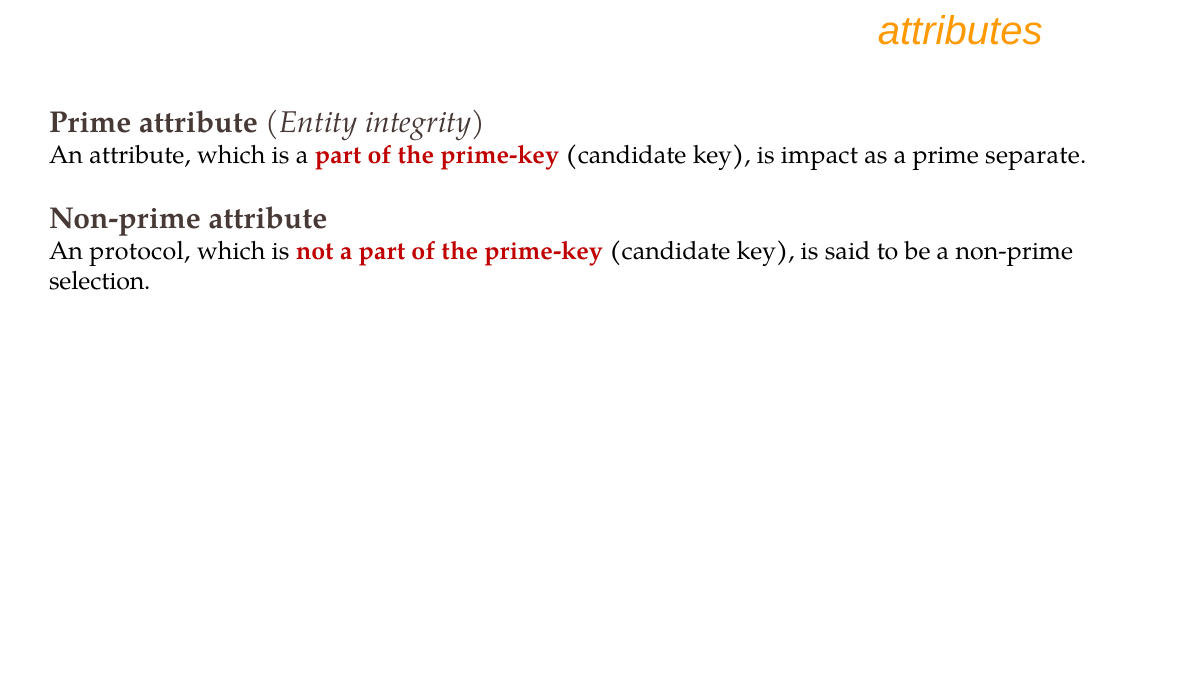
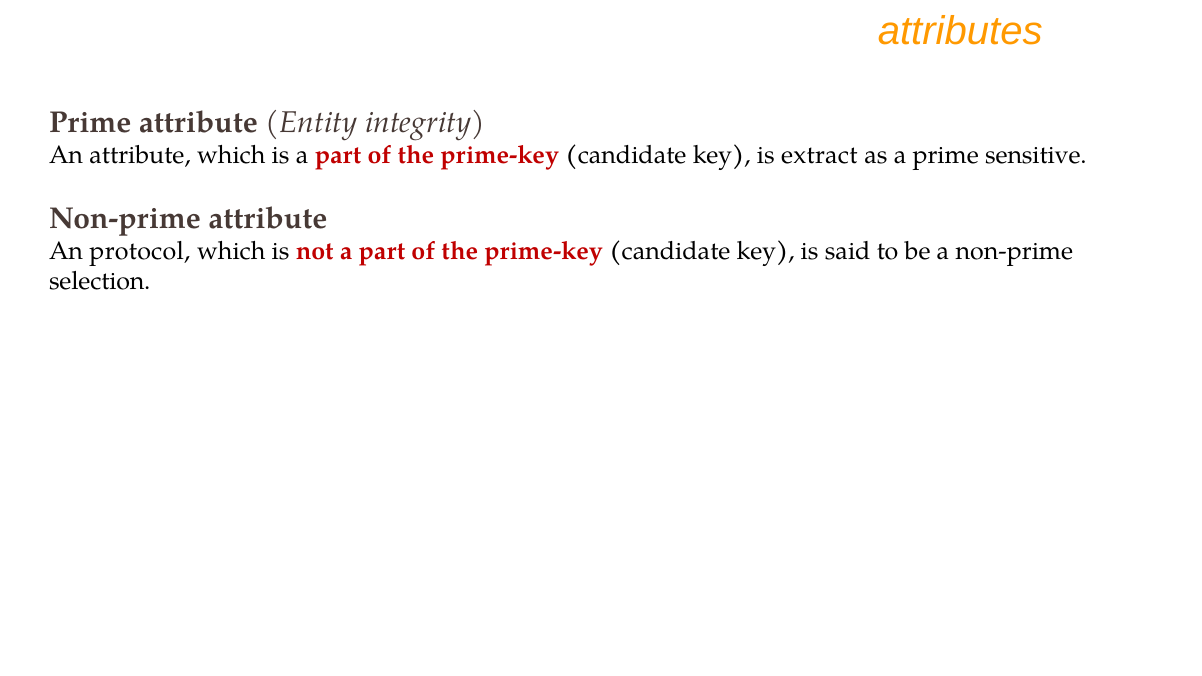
impact: impact -> extract (819, 155)
separate: separate -> sensitive (1036, 155)
